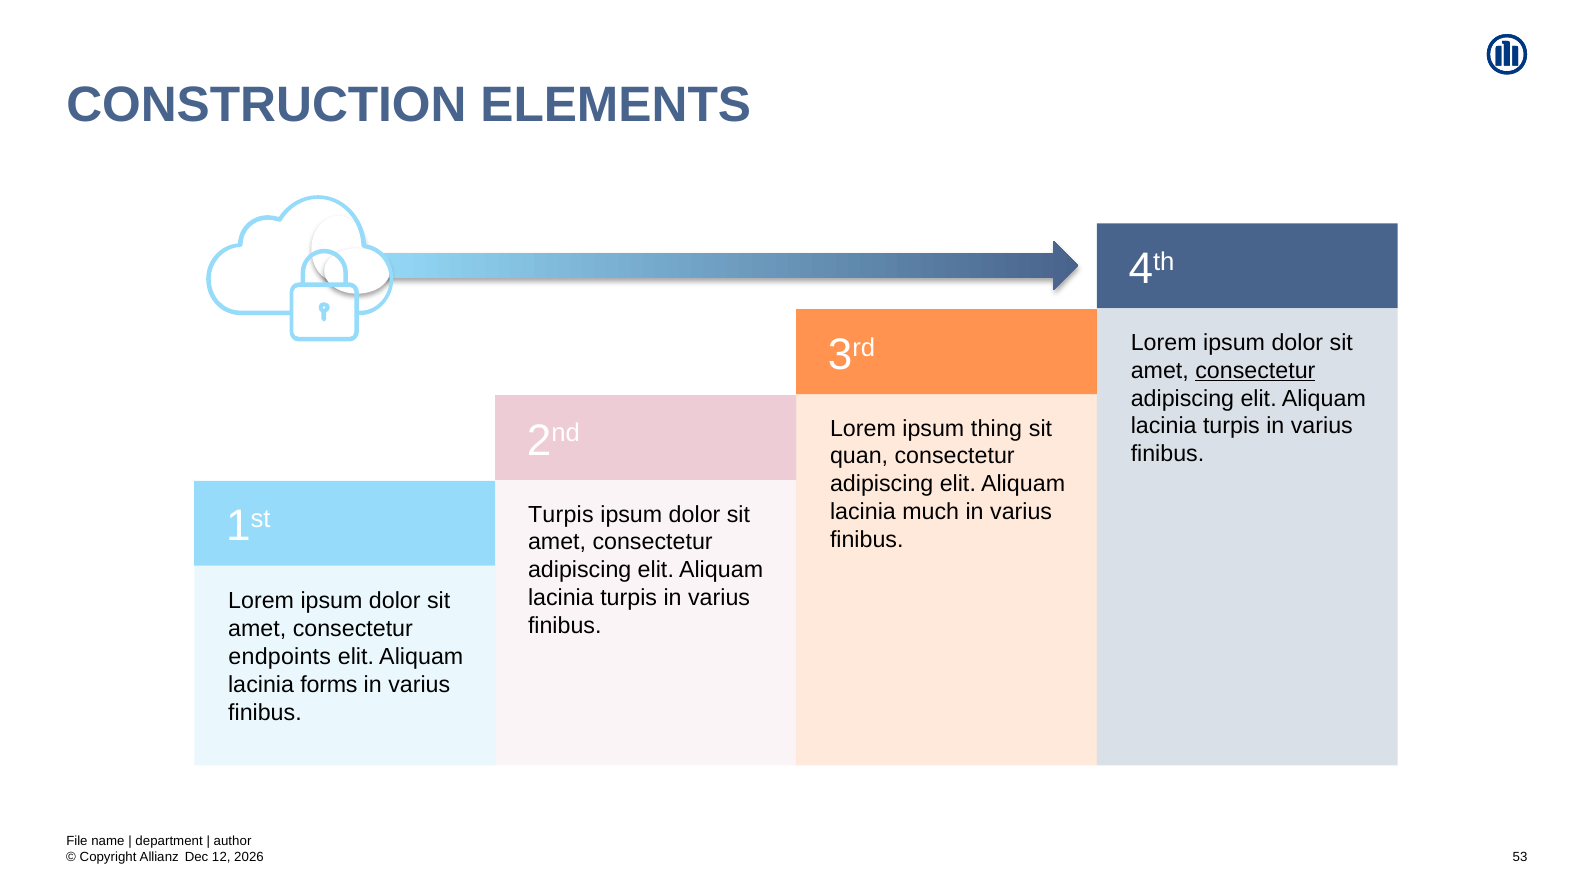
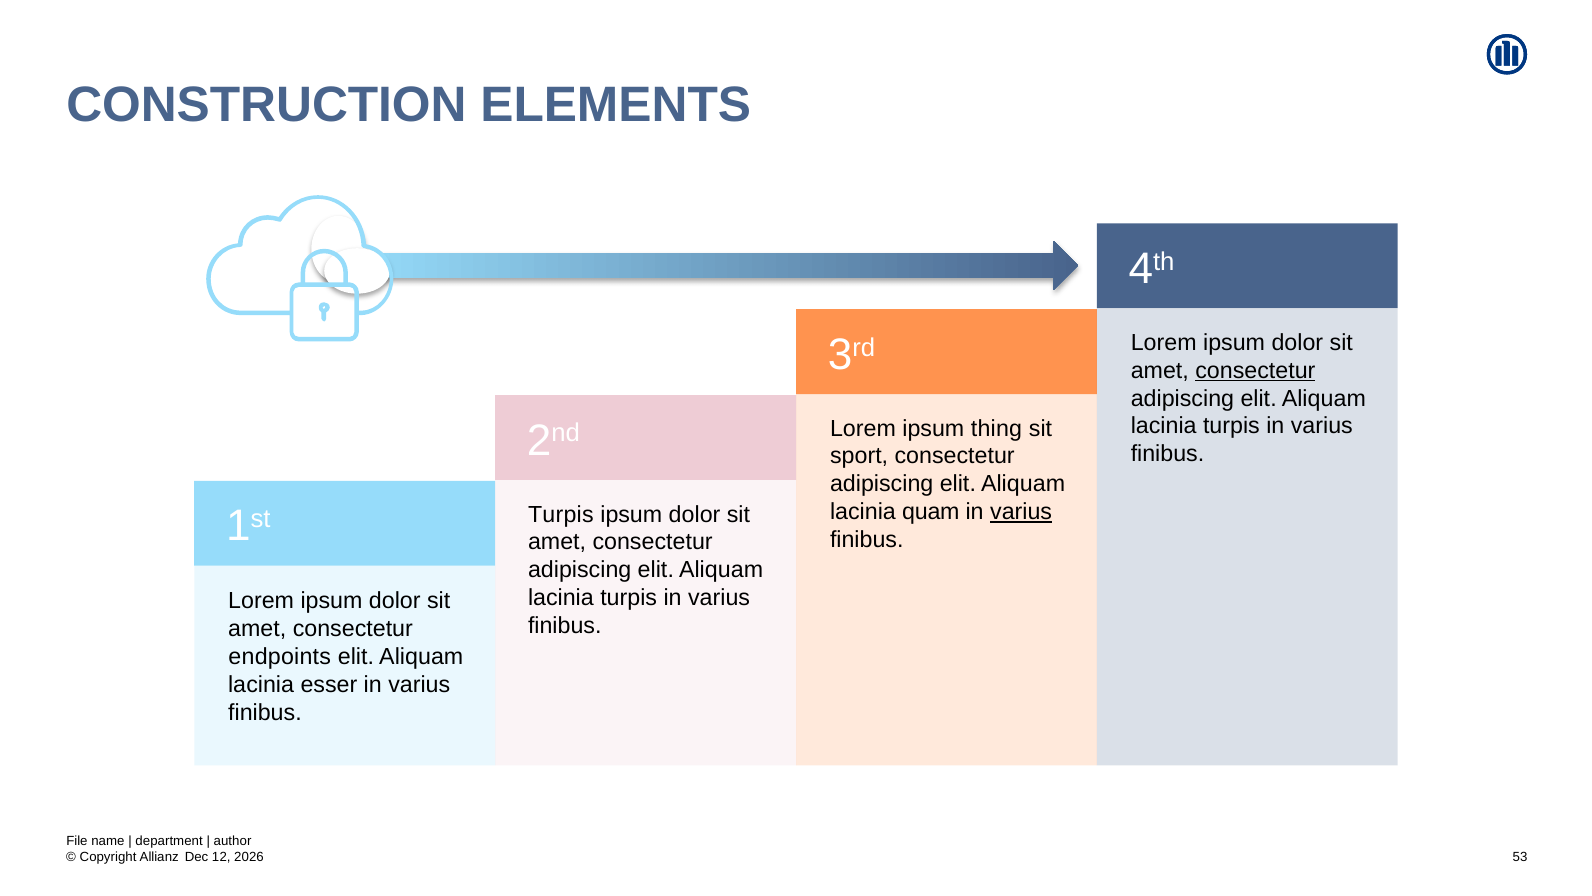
quan: quan -> sport (859, 456)
much: much -> quam (931, 512)
varius underline: none -> present (1021, 512)
forms: forms -> esser (329, 685)
